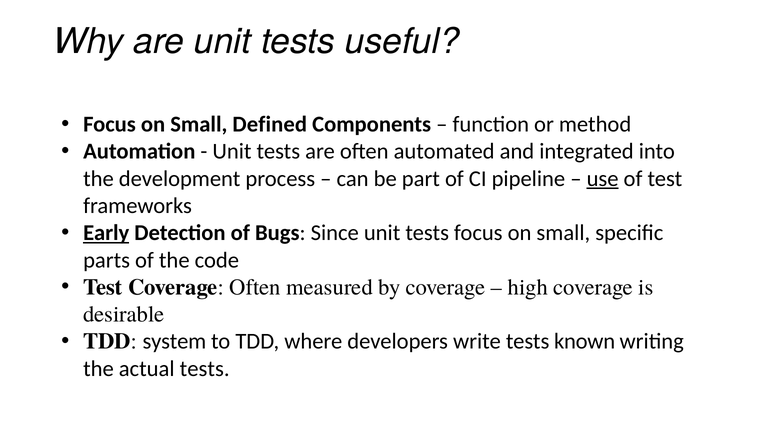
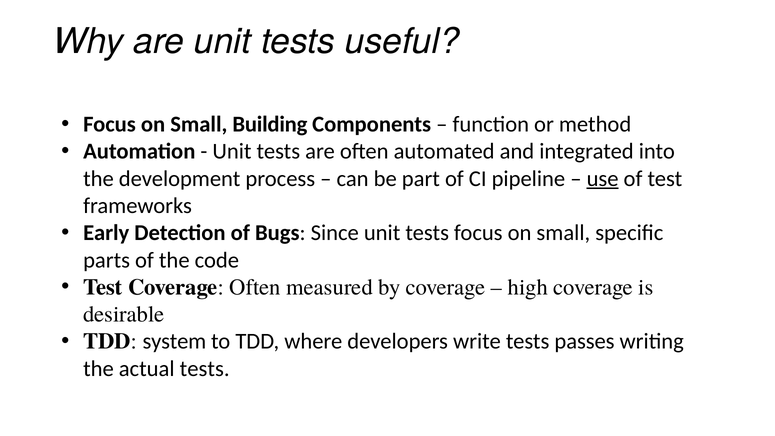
Defined: Defined -> Building (270, 124)
Early underline: present -> none (106, 233)
known: known -> passes (585, 341)
